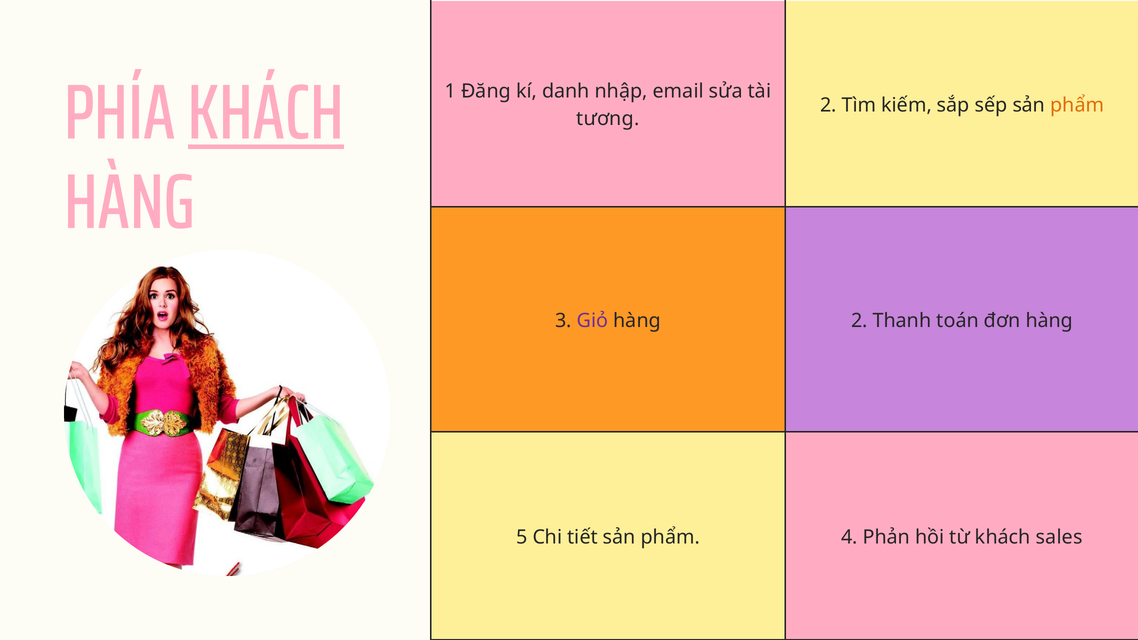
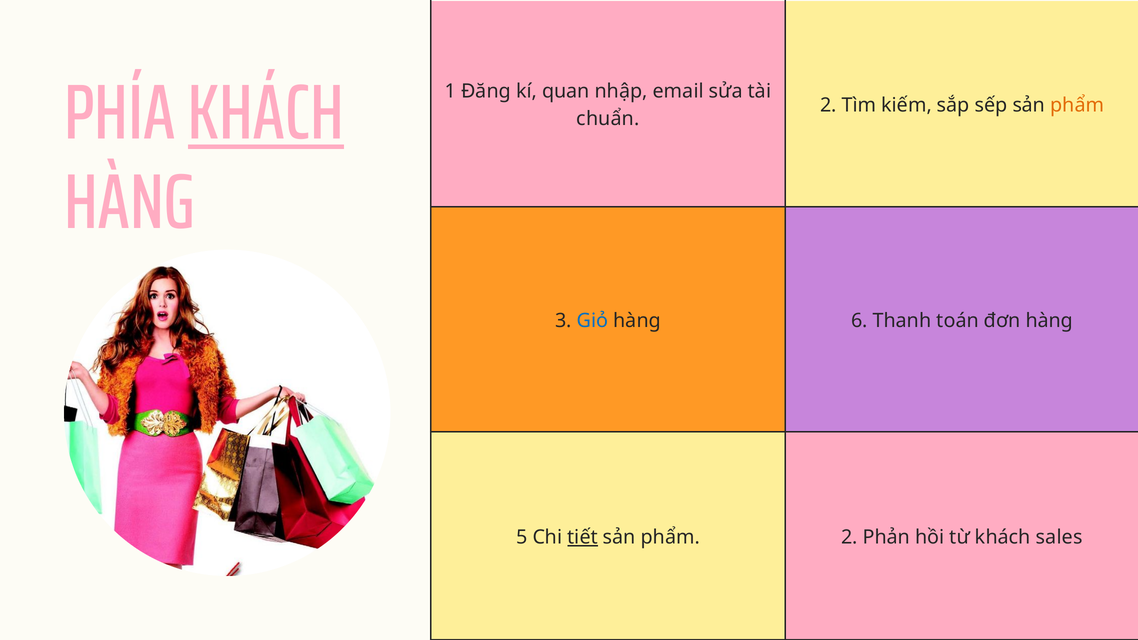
danh: danh -> quan (566, 91)
tương: tương -> chuẩn (608, 119)
Giỏ colour: purple -> blue (592, 321)
hàng 2: 2 -> 6 (859, 321)
tiết underline: none -> present (583, 537)
phẩm 4: 4 -> 2 (849, 537)
